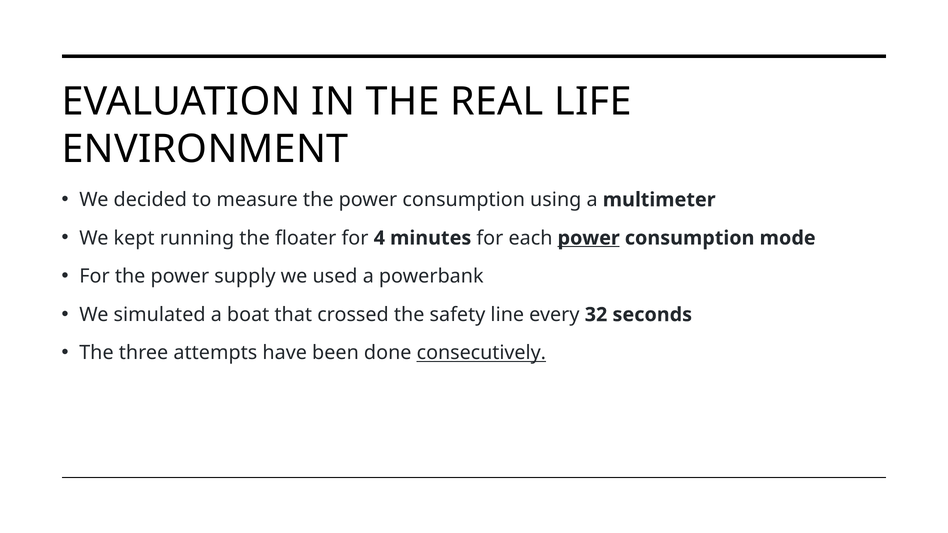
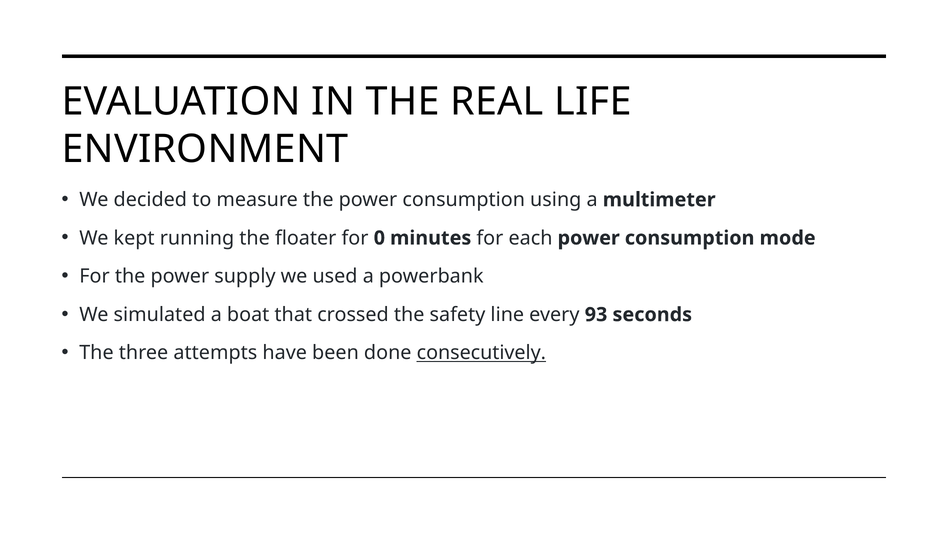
4: 4 -> 0 (379, 238)
power underline: present -> none (589, 238)
32: 32 -> 93 (596, 315)
